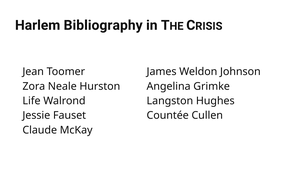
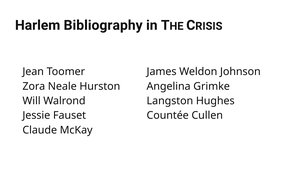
Life: Life -> Will (32, 101)
